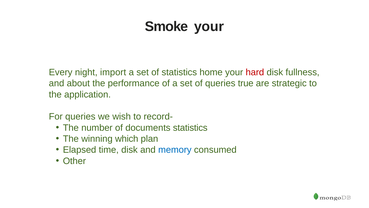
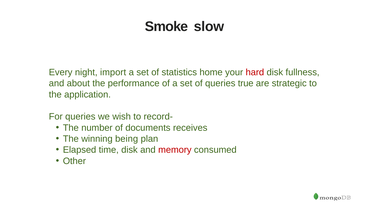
Smoke your: your -> slow (209, 27)
documents statistics: statistics -> receives (190, 127)
which: which -> being (127, 139)
memory colour: blue -> red (175, 150)
